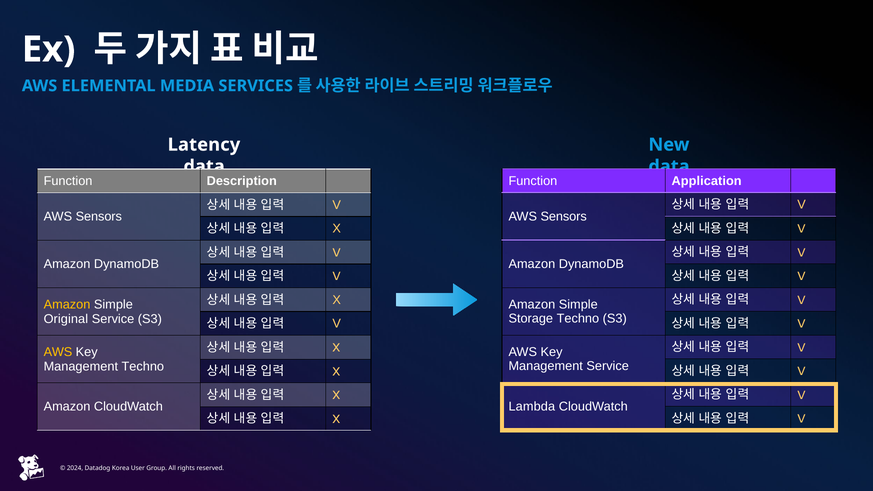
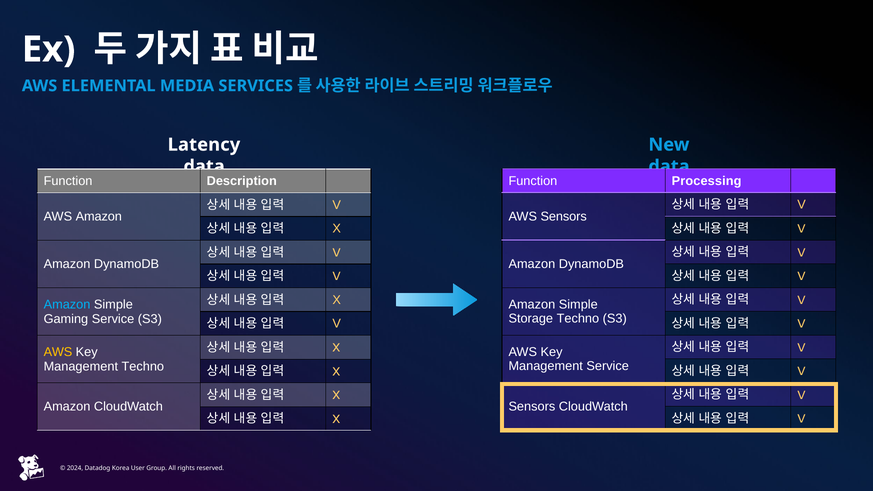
Application: Application -> Processing (707, 181)
Sensors: Sensors -> Amazon (99, 217)
Amazon colour: yellow -> light blue (67, 305)
Original: Original -> Gaming (66, 319)
Lambda: Lambda -> Sensors (532, 407)
